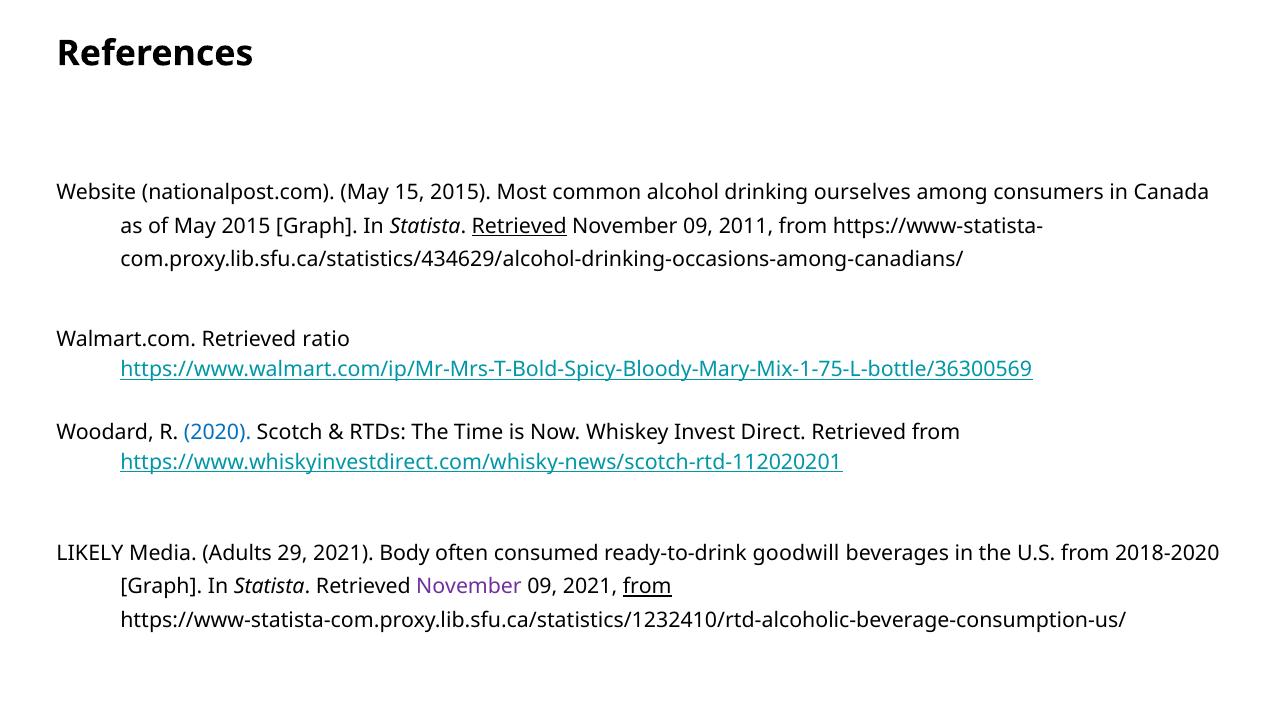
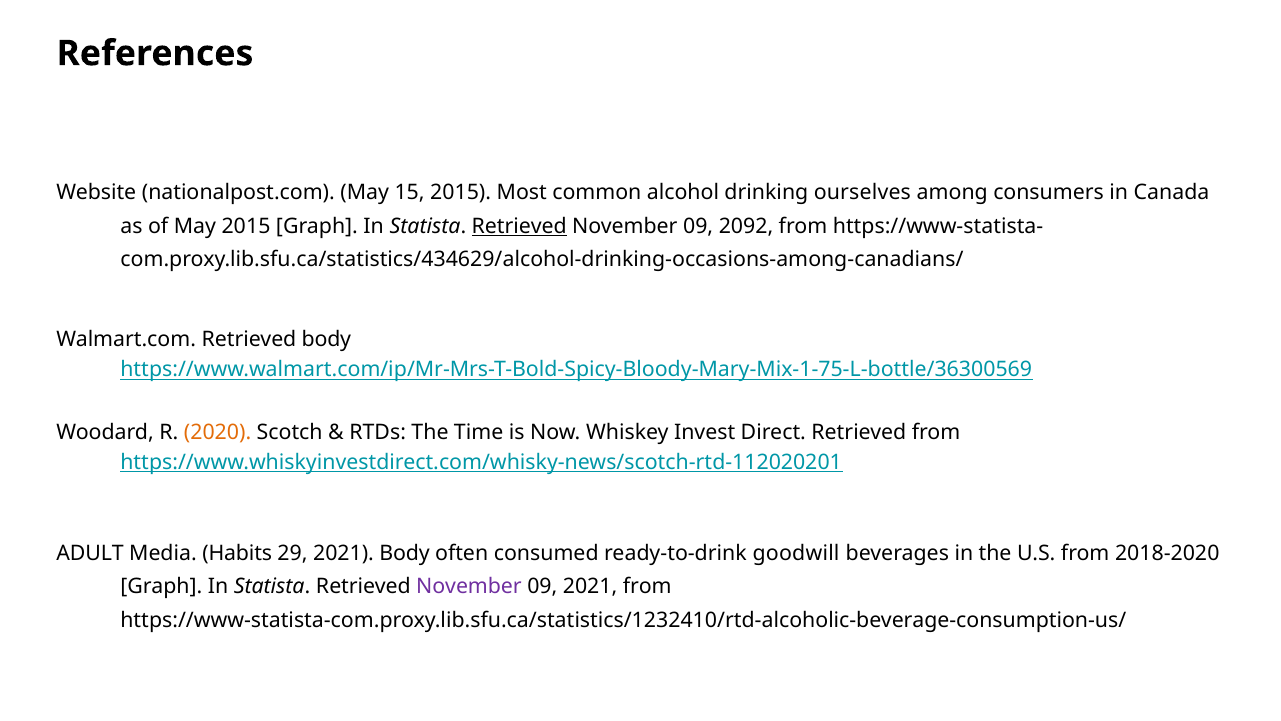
2011: 2011 -> 2092 (746, 226)
Retrieved ratio: ratio -> body (326, 340)
2020 colour: blue -> orange (218, 432)
LIKELY: LIKELY -> ADULT (90, 553)
Adults: Adults -> Habits (237, 553)
from underline: present -> none (647, 587)
